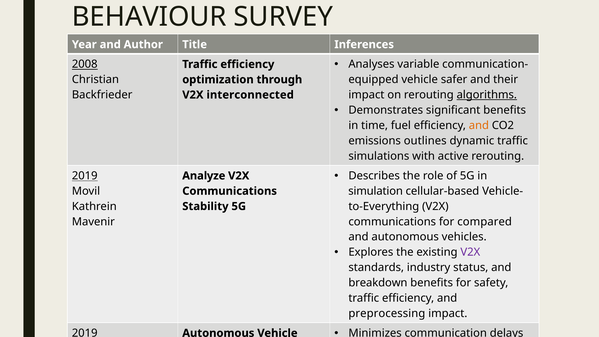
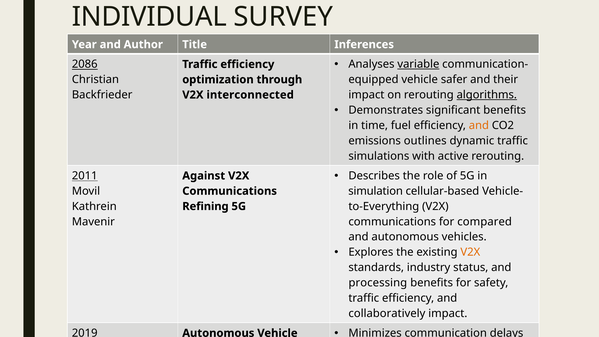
BEHAVIOUR: BEHAVIOUR -> INDIVIDUAL (149, 17)
variable underline: none -> present (418, 64)
2008: 2008 -> 2086 (85, 64)
2019: 2019 -> 2011 (85, 176)
Analyze: Analyze -> Against (204, 176)
Stability: Stability -> Refining (205, 206)
V2X colour: purple -> orange (470, 252)
breakdown: breakdown -> processing (378, 283)
preprocessing: preprocessing -> collaboratively (387, 313)
